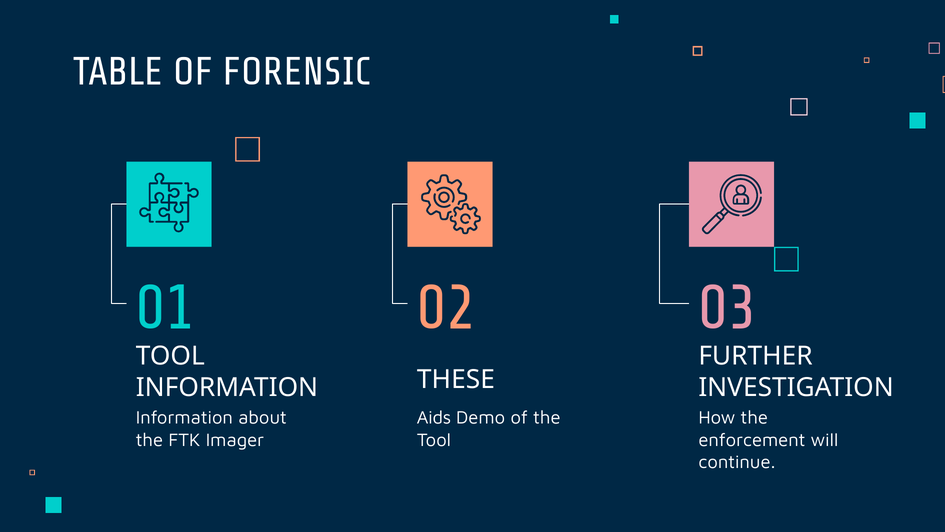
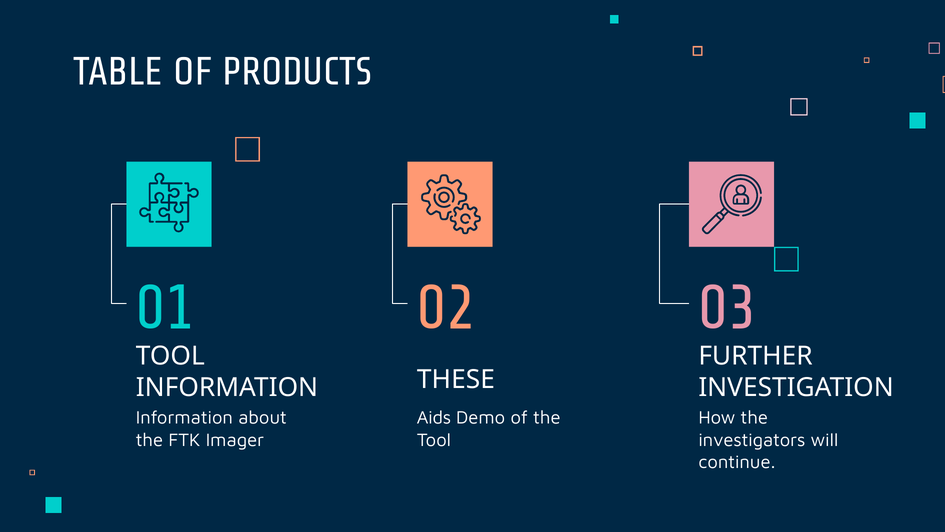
FORENSIC: FORENSIC -> PRODUCTS (297, 72)
enforcement: enforcement -> investigators (752, 440)
